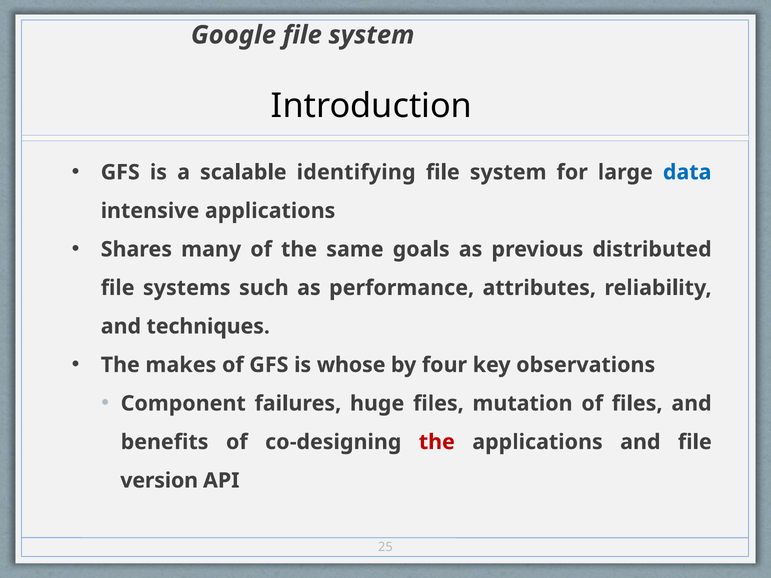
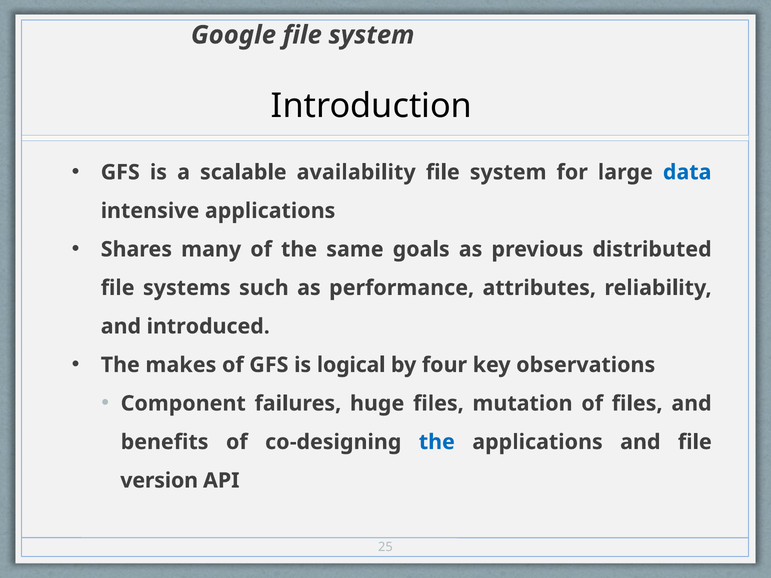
identifying: identifying -> availability (356, 172)
techniques: techniques -> introduced (208, 327)
whose: whose -> logical (351, 365)
the colour: red -> blue (437, 442)
